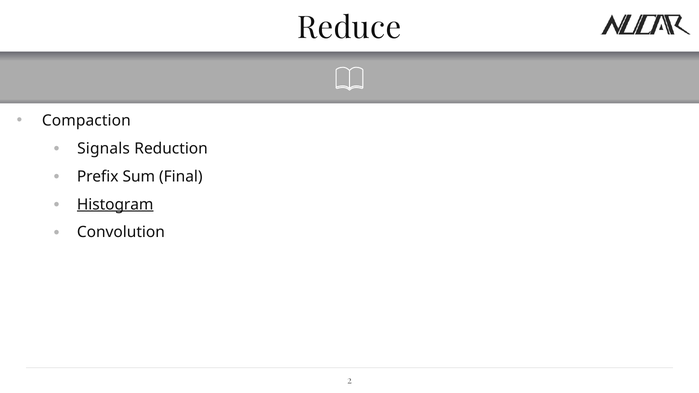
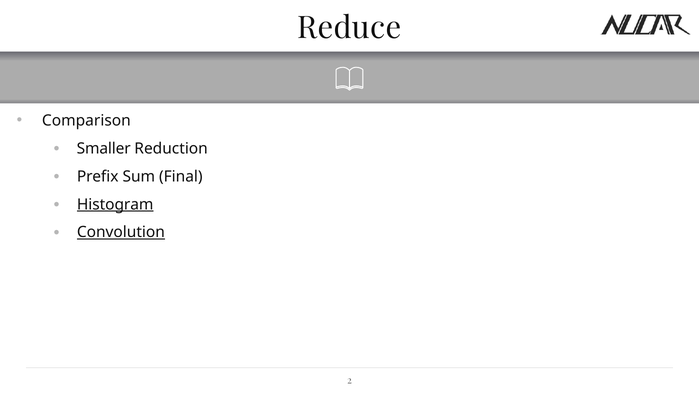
Compaction: Compaction -> Comparison (86, 121)
Signals: Signals -> Smaller (104, 149)
Convolution underline: none -> present (121, 232)
